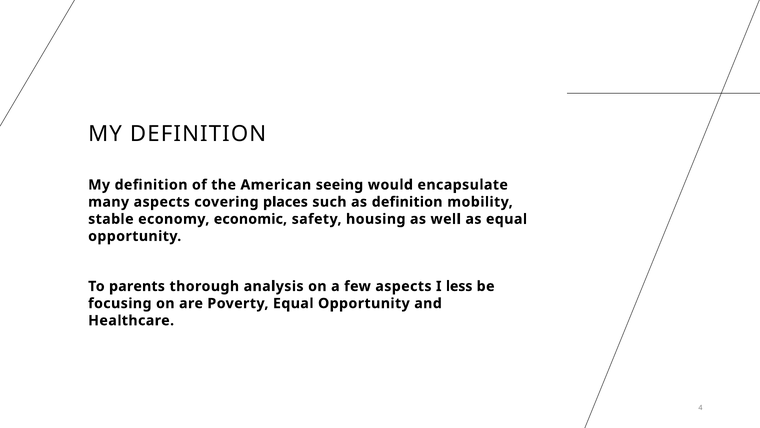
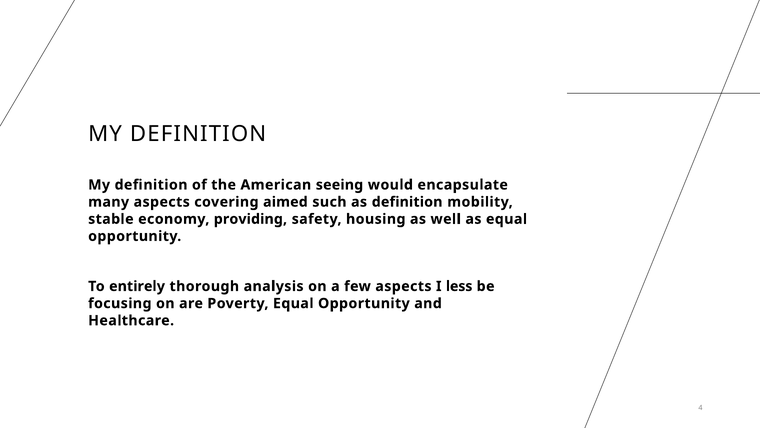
places: places -> aimed (285, 202)
economic: economic -> providing (250, 219)
parents: parents -> entirely (137, 286)
